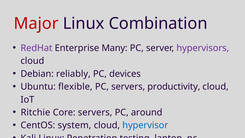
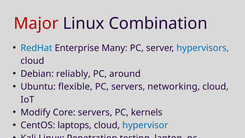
RedHat colour: purple -> blue (36, 48)
hypervisors colour: purple -> blue (203, 48)
devices: devices -> around (125, 74)
productivity: productivity -> networking (174, 87)
Ritchie: Ritchie -> Modify (35, 112)
around: around -> kernels (147, 112)
system: system -> laptops (75, 125)
